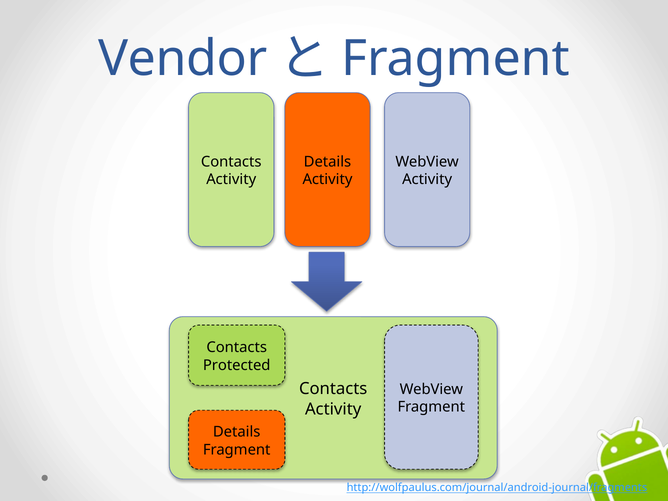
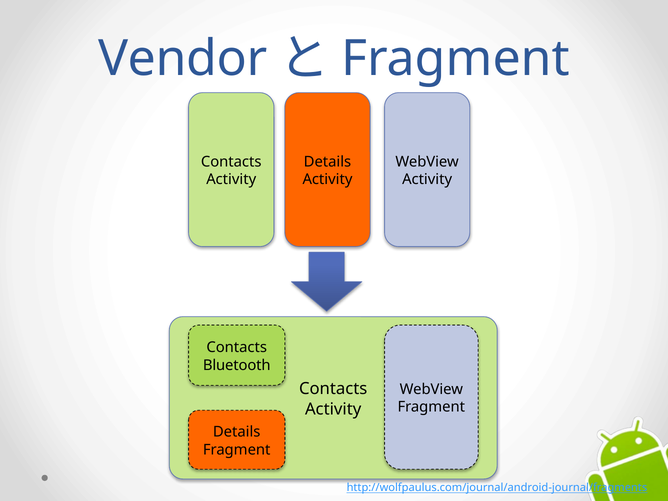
Protected: Protected -> Bluetooth (237, 365)
